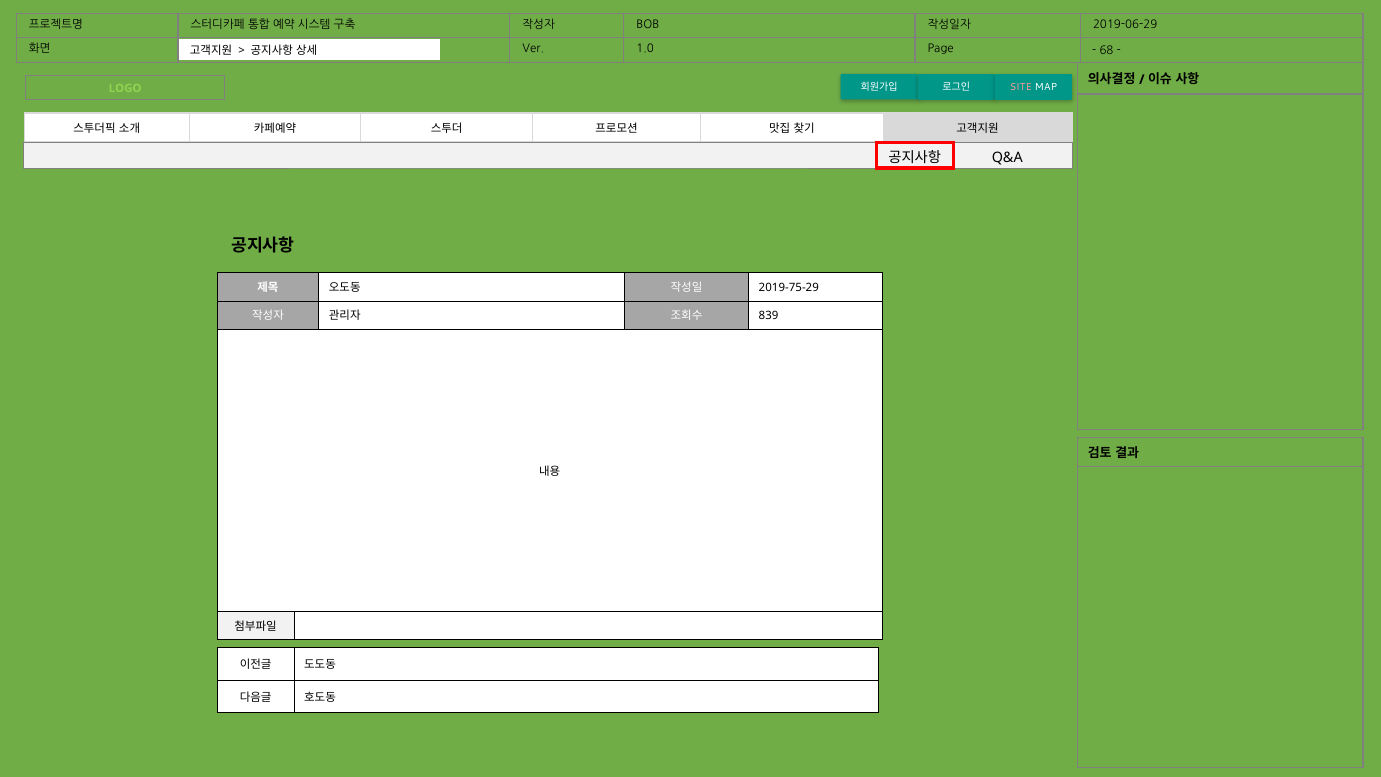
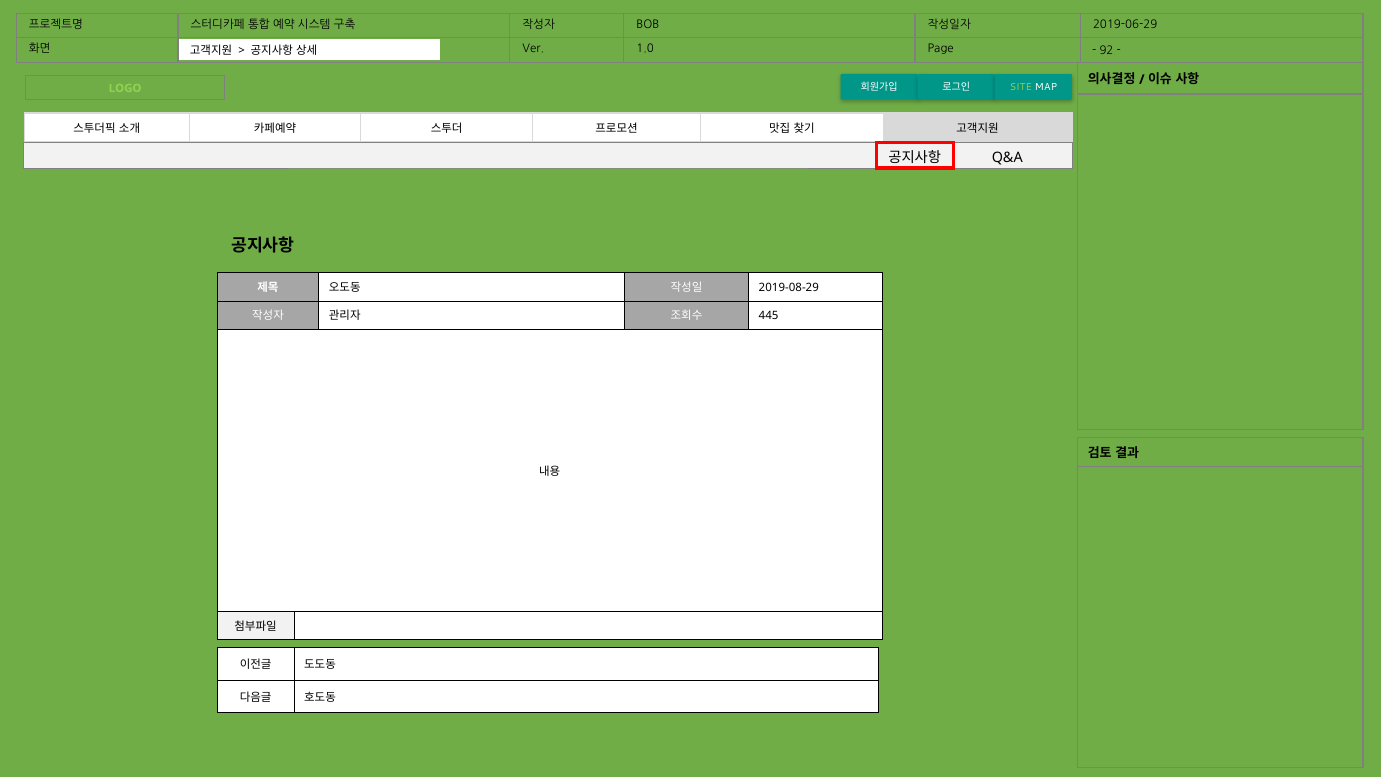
68: 68 -> 92 (1107, 50)
SITE colour: pink -> light green (1021, 88)
2019-75-29: 2019-75-29 -> 2019-08-29 (789, 287)
839: 839 -> 445 (769, 315)
